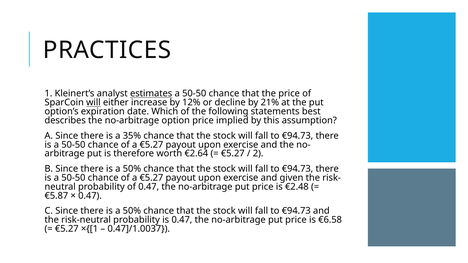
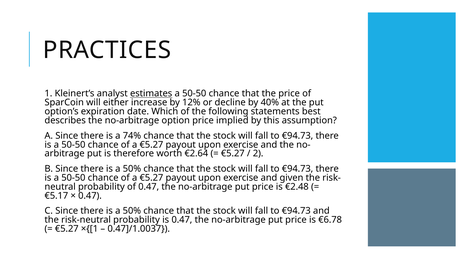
will underline: present -> none (93, 103)
21%: 21% -> 40% (270, 103)
35%: 35% -> 74% (132, 136)
€5.87: €5.87 -> €5.17 (56, 196)
€6.58: €6.58 -> €6.78 (330, 220)
